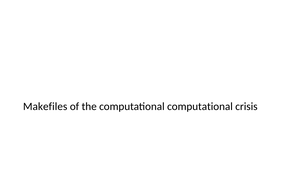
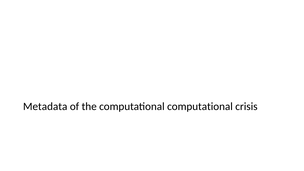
Makefiles: Makefiles -> Metadata (45, 107)
